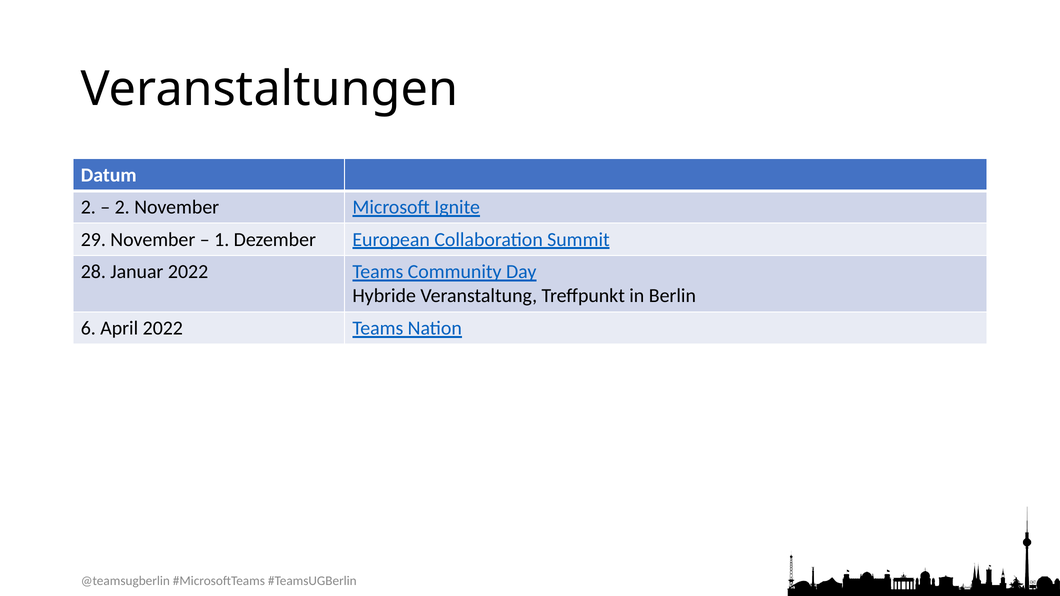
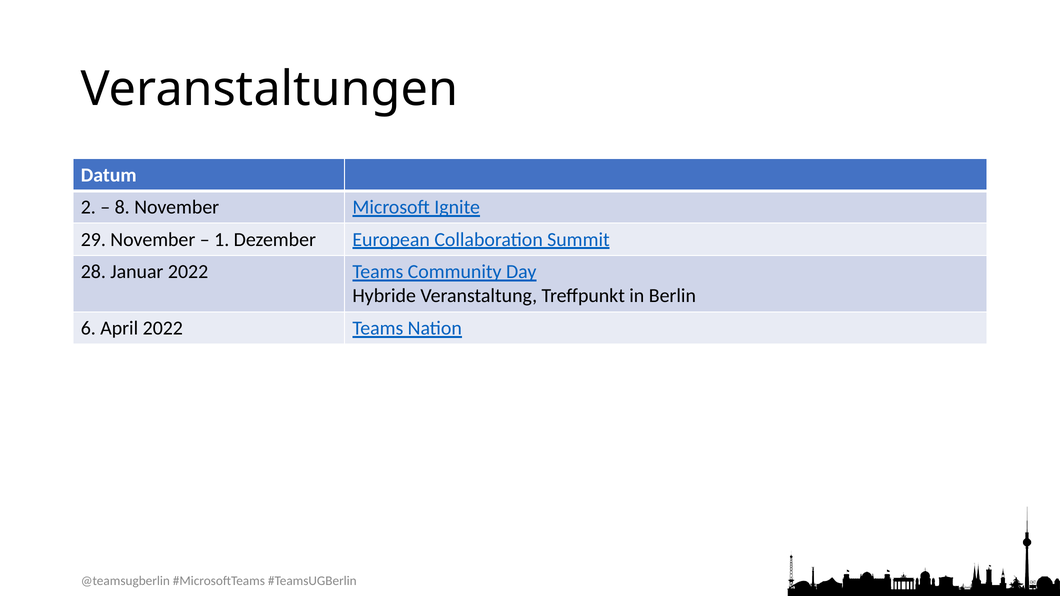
2: 2 -> 8 (122, 207)
